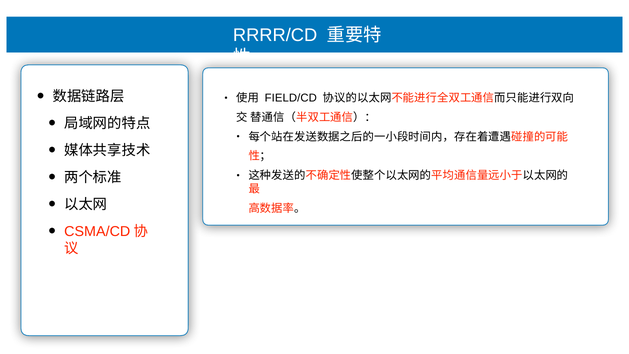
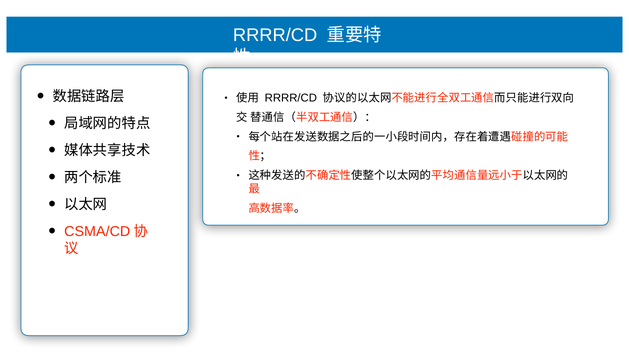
FIELD/CD: FIELD/CD -> RRRR/CD (291, 98)
